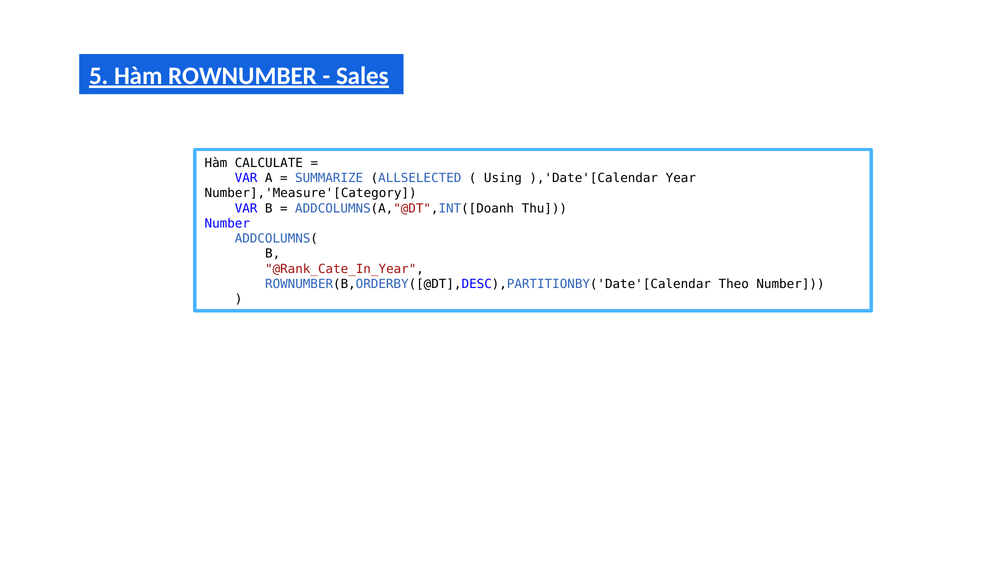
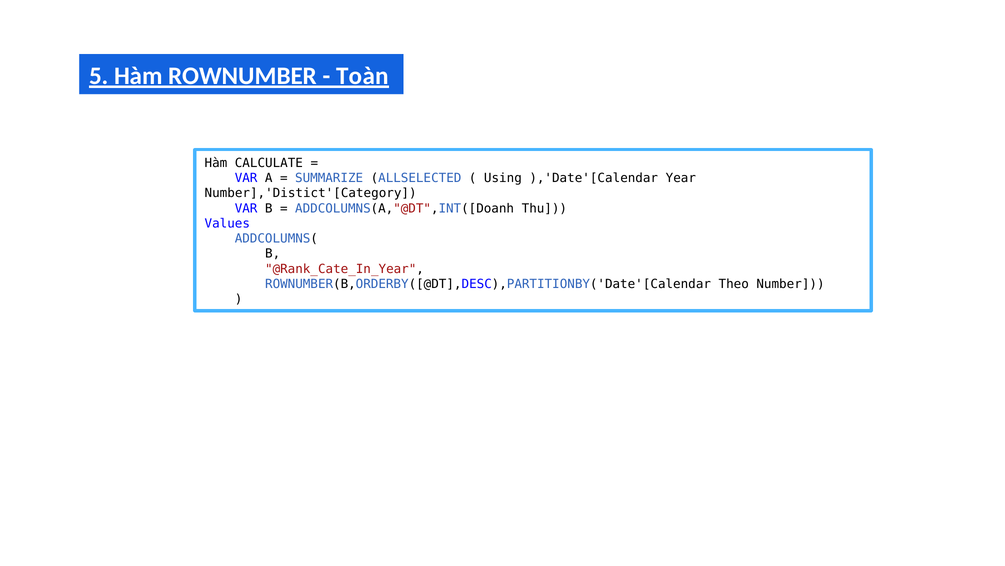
Sales: Sales -> Toàn (362, 76)
Number],'Measure'[Category: Number],'Measure'[Category -> Number],'Distict'[Category (311, 193)
Number: Number -> Values (227, 223)
